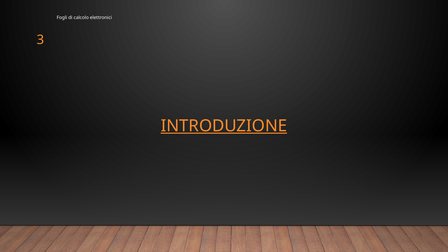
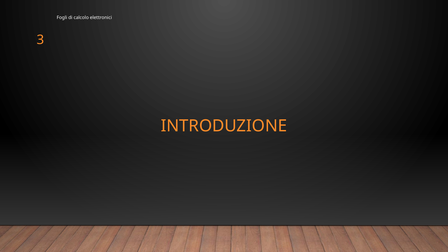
INTRODUZIONE underline: present -> none (224, 126)
